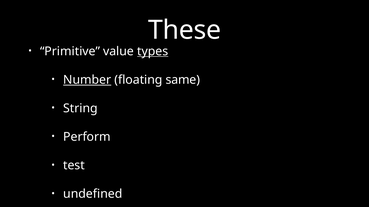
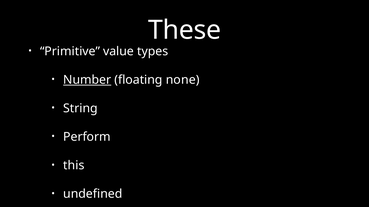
types underline: present -> none (153, 51)
same: same -> none (183, 80)
test: test -> this (74, 166)
